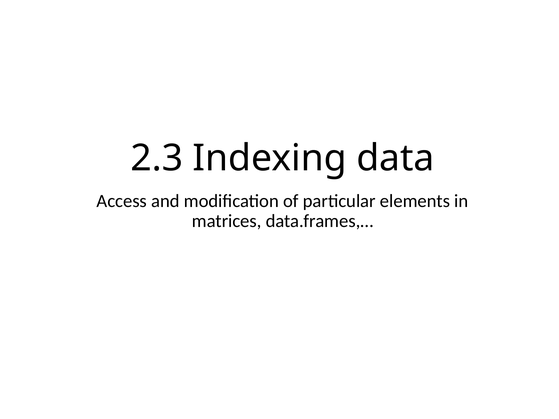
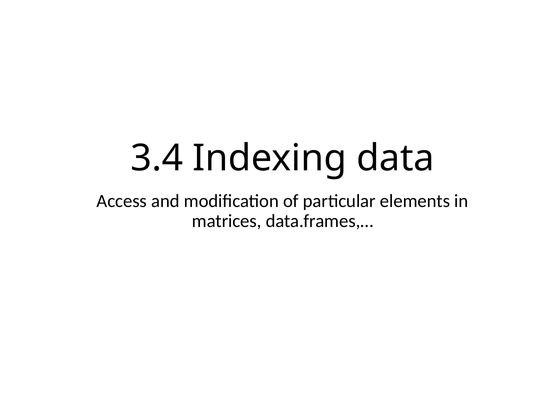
2.3: 2.3 -> 3.4 (157, 158)
